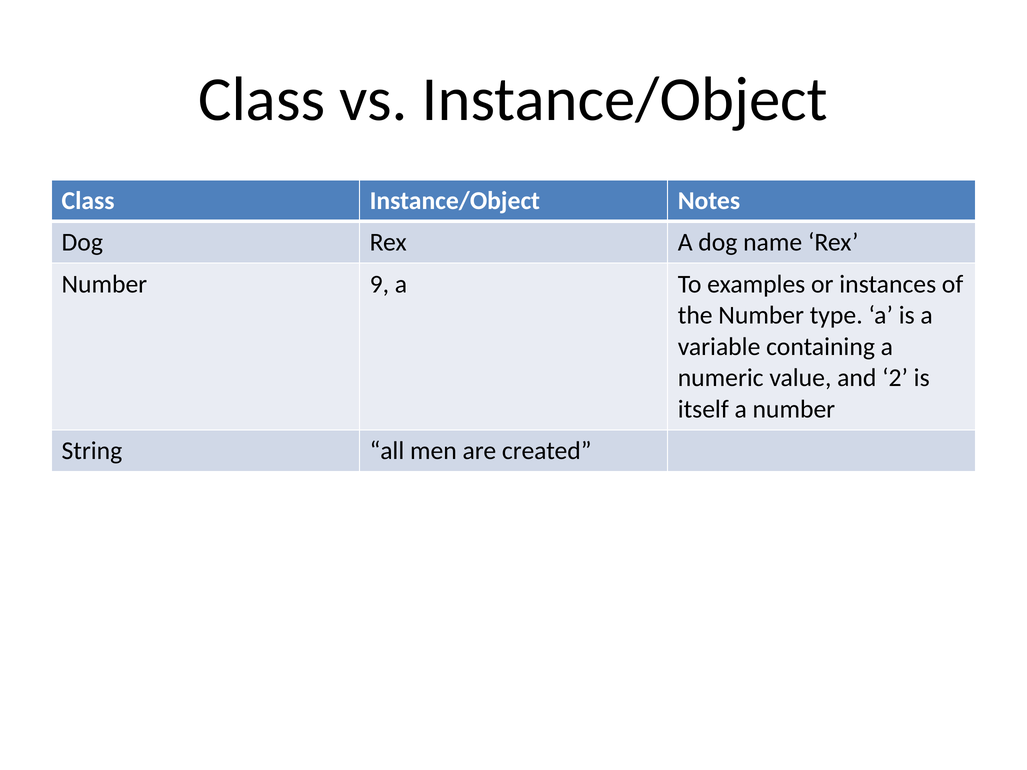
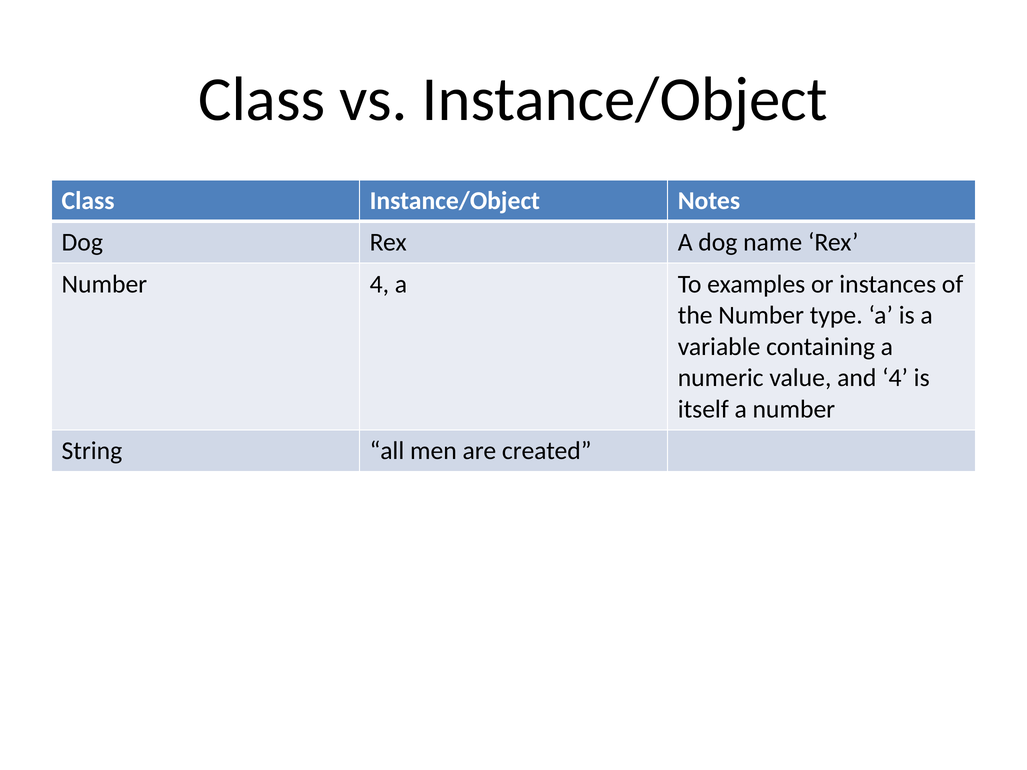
Number 9: 9 -> 4 (379, 284)
and 2: 2 -> 4 (895, 378)
